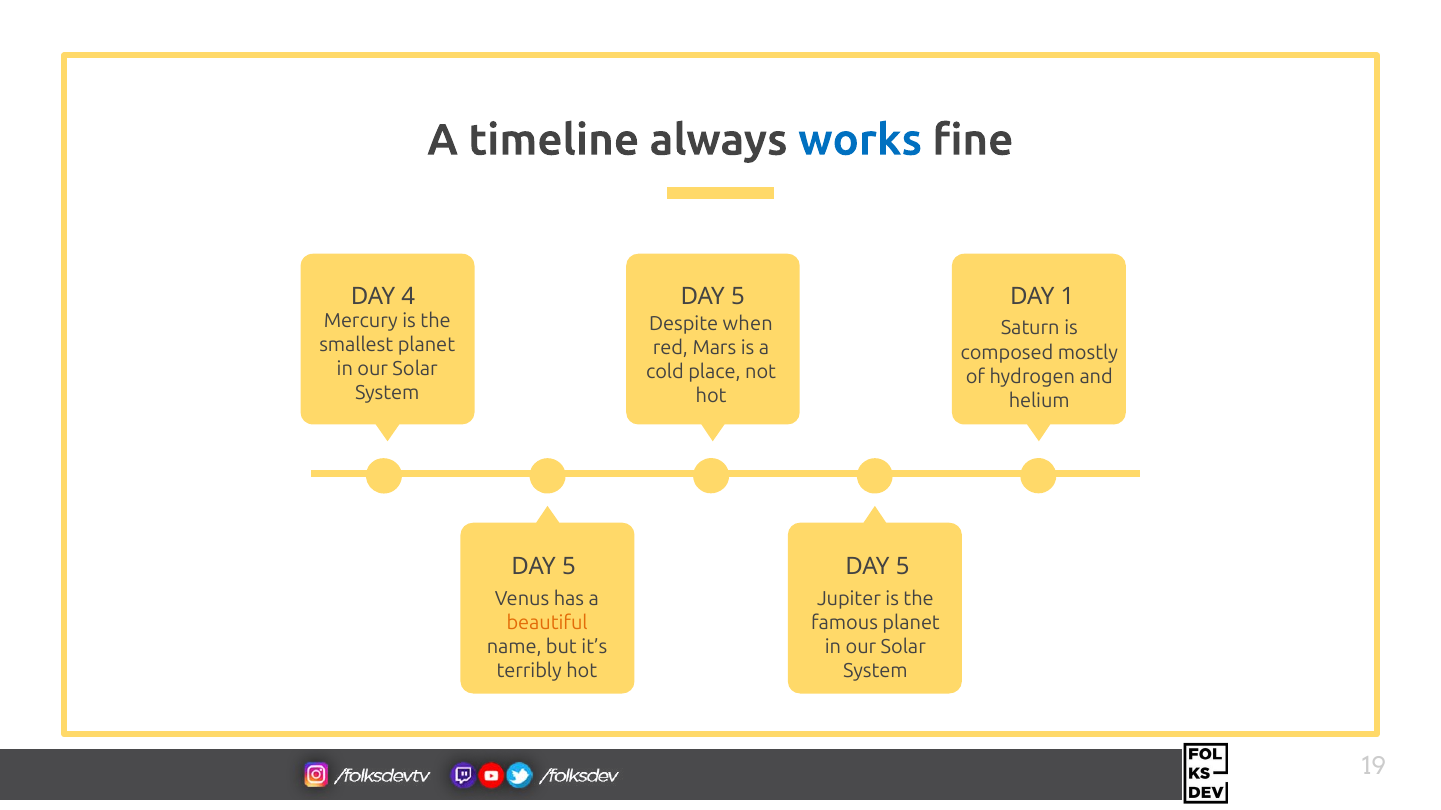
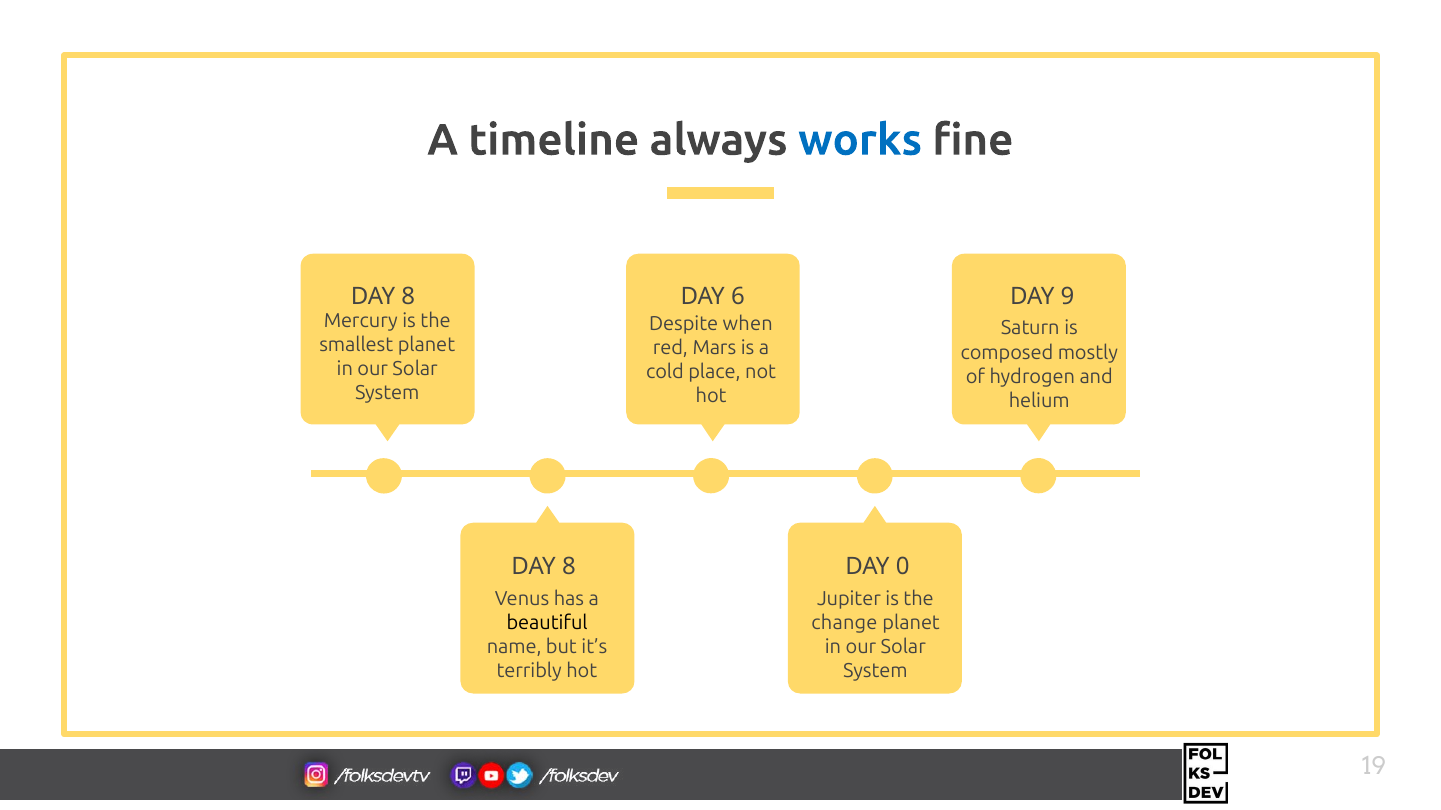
4: 4 -> 8 (408, 297)
5: 5 -> 6 (738, 297)
1: 1 -> 9 (1068, 297)
5: 5 -> 8 (569, 567)
5: 5 -> 0 (903, 567)
beautiful colour: orange -> black (547, 623)
famous: famous -> change (844, 623)
